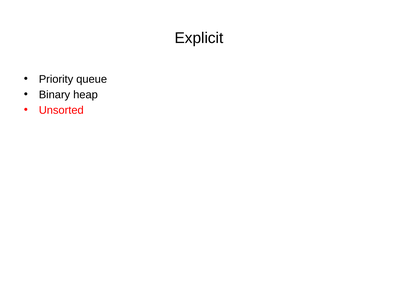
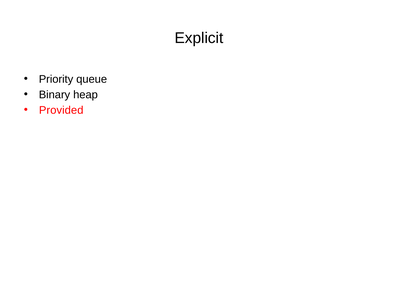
Unsorted: Unsorted -> Provided (61, 110)
